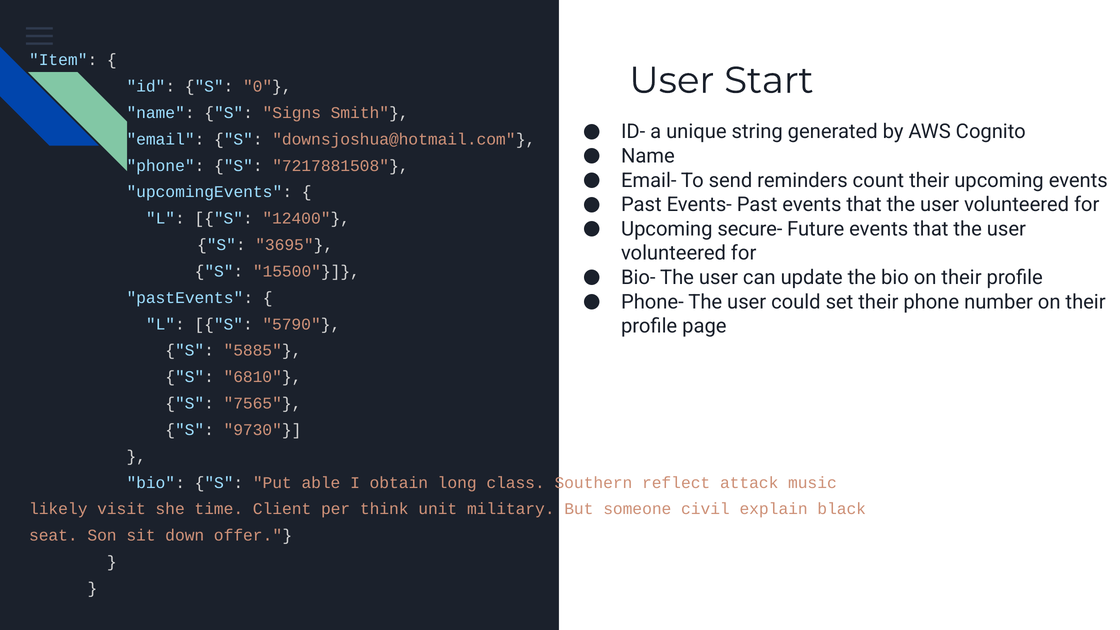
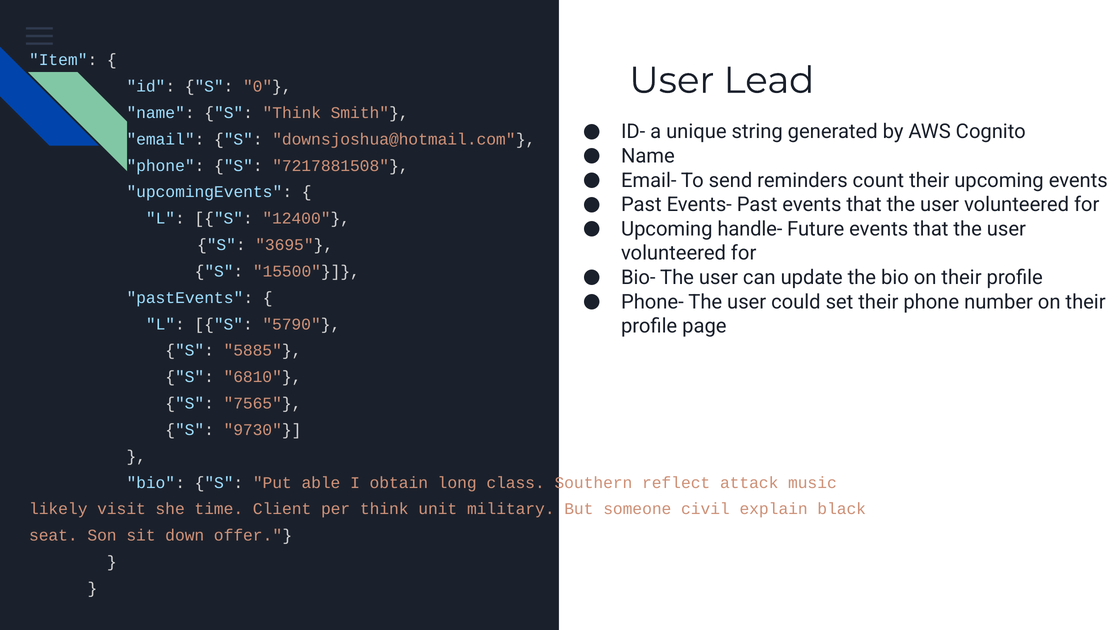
Start: Start -> Lead (769, 81)
S Signs: Signs -> Think (292, 113)
secure-: secure- -> handle- (750, 229)
